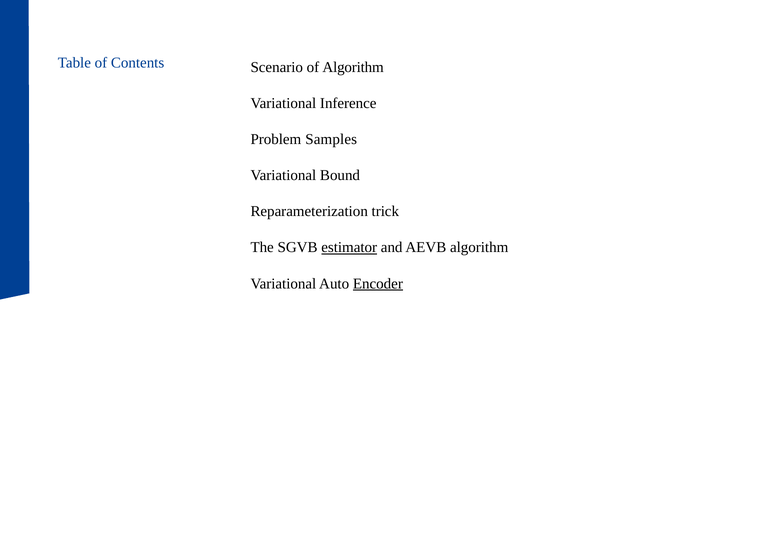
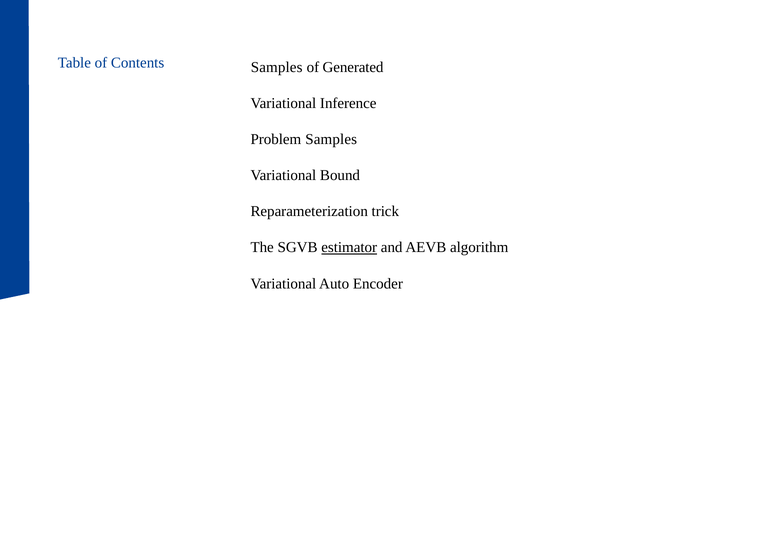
Contents Scenario: Scenario -> Samples (277, 67)
of Algorithm: Algorithm -> Generated (353, 67)
Encoder underline: present -> none (378, 283)
